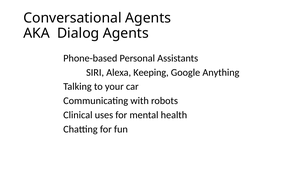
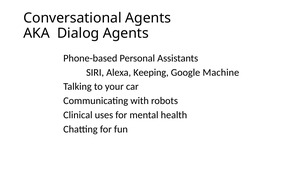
Anything: Anything -> Machine (221, 72)
